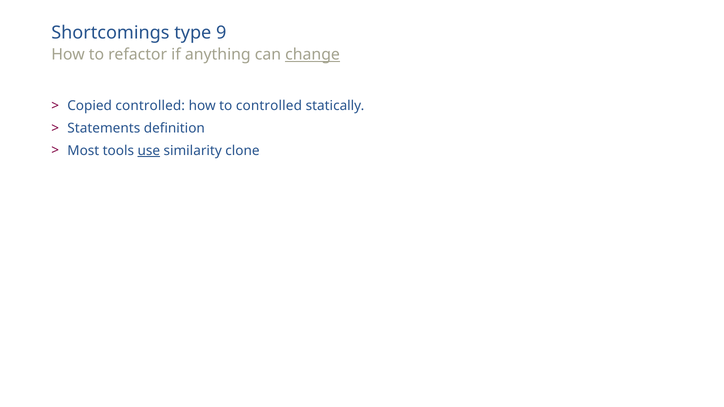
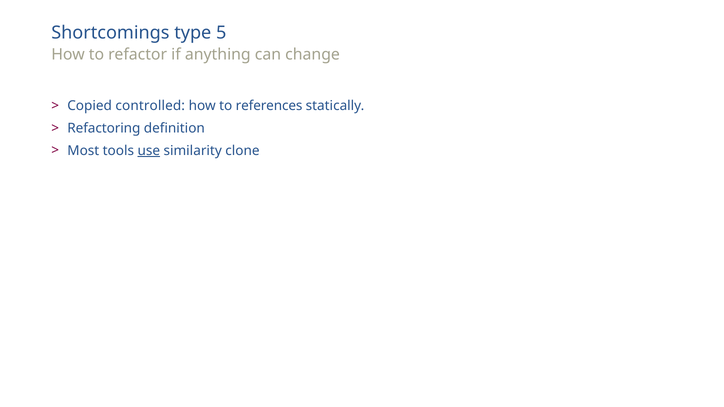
9: 9 -> 5 (221, 33)
change underline: present -> none (313, 55)
to controlled: controlled -> references (269, 106)
Statements: Statements -> Refactoring (104, 128)
